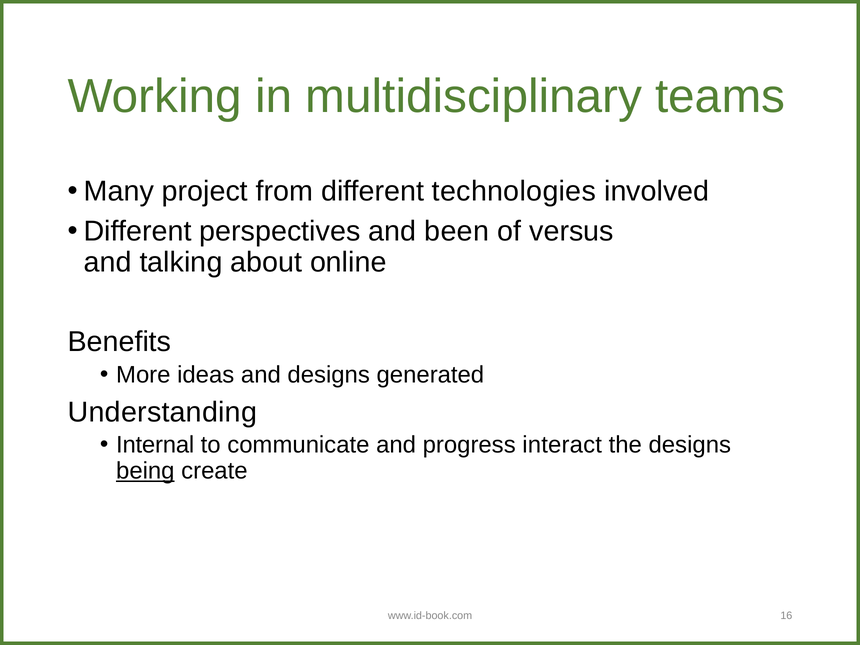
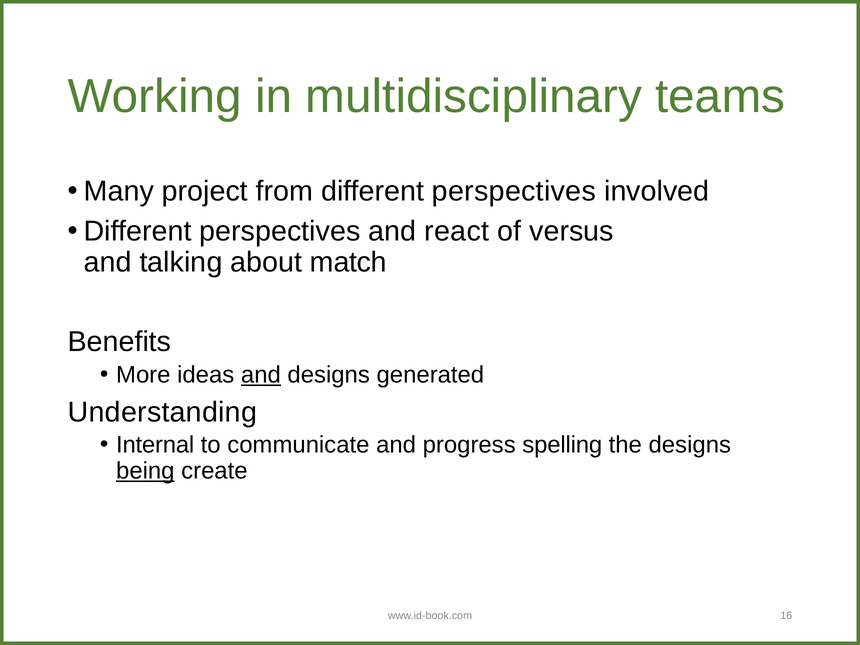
from different technologies: technologies -> perspectives (514, 191)
been: been -> react (457, 231)
online: online -> match (348, 262)
and underline: none -> present (261, 375)
interact: interact -> spelling (562, 445)
